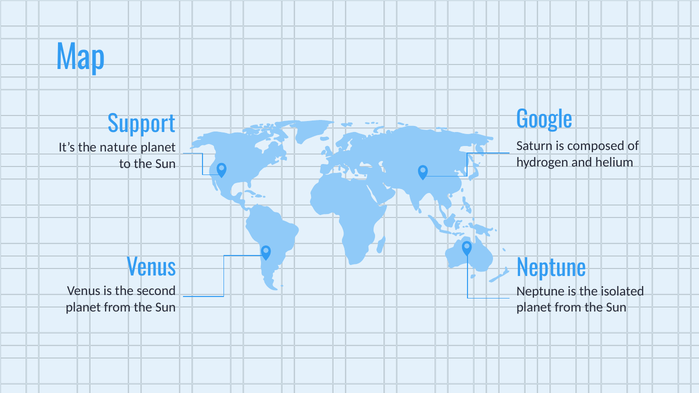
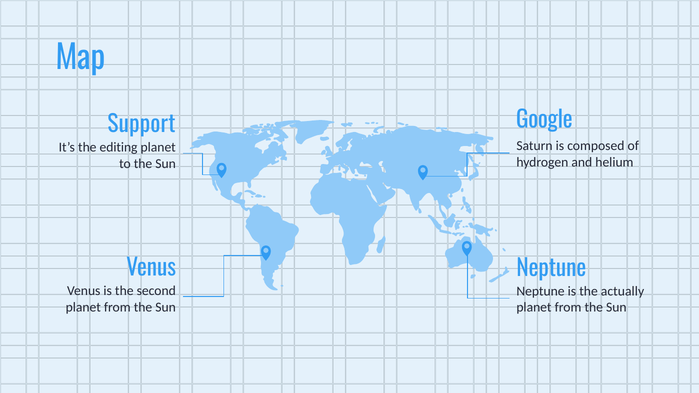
nature: nature -> editing (119, 148)
isolated: isolated -> actually (622, 291)
